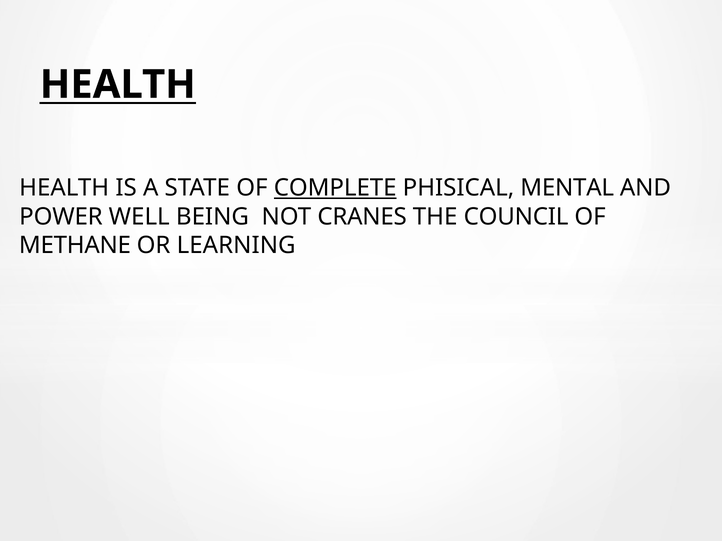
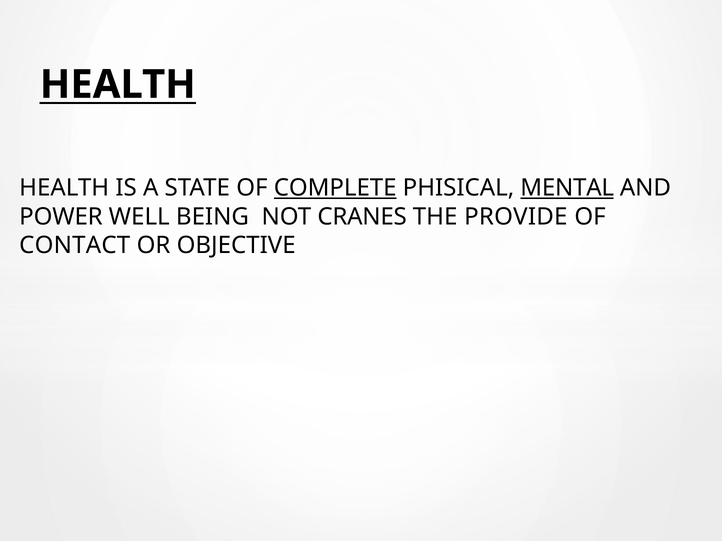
MENTAL underline: none -> present (567, 188)
COUNCIL: COUNCIL -> PROVIDE (516, 217)
METHANE: METHANE -> CONTACT (75, 246)
LEARNING: LEARNING -> OBJECTIVE (236, 246)
